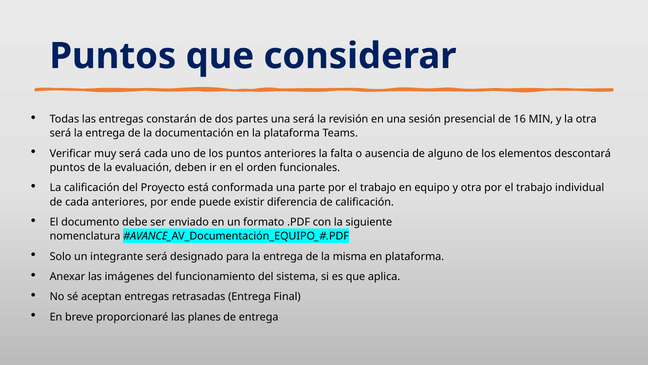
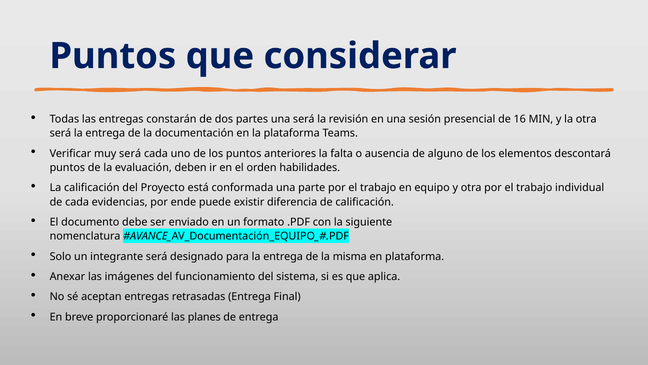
funcionales: funcionales -> habilidades (310, 167)
cada anteriores: anteriores -> evidencias (120, 202)
